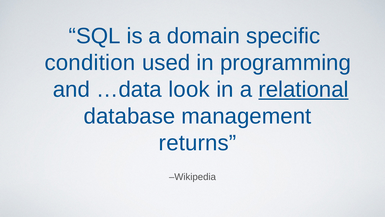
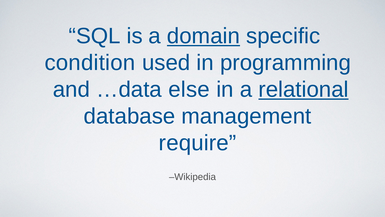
domain underline: none -> present (203, 36)
look: look -> else (189, 89)
returns: returns -> require (198, 143)
